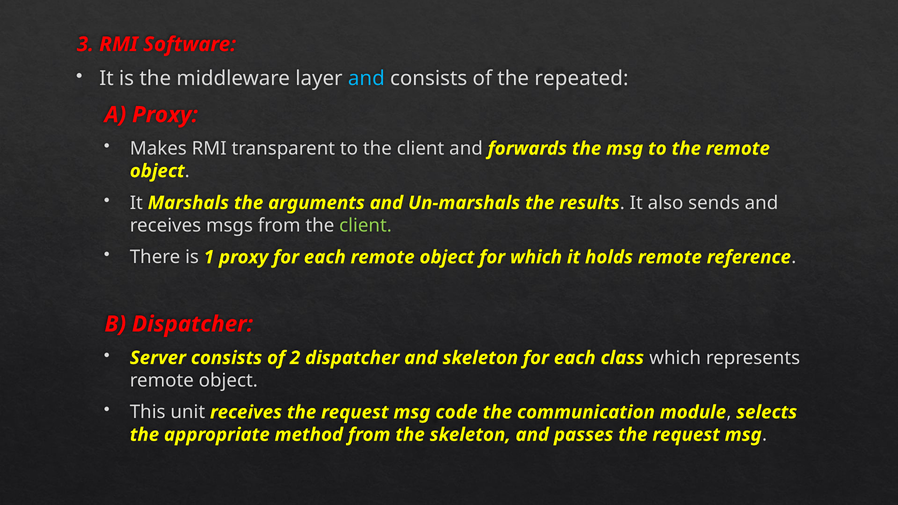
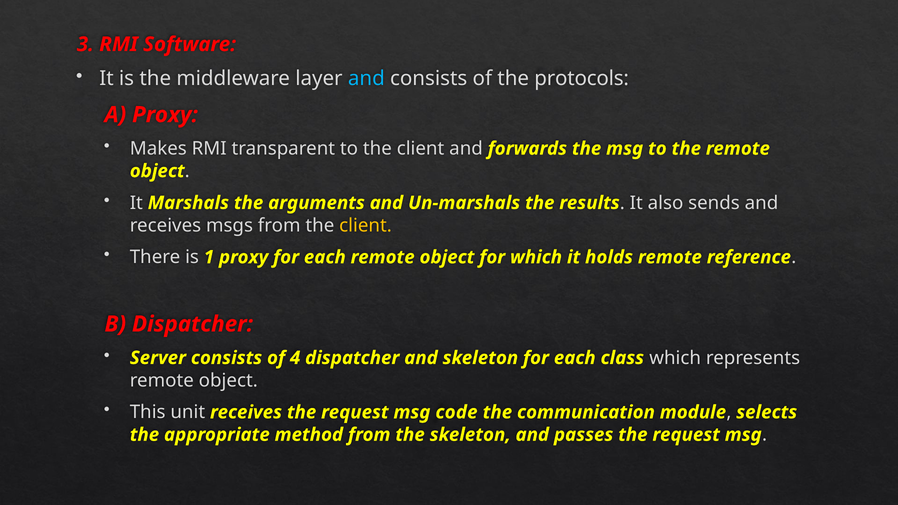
repeated: repeated -> protocols (582, 79)
client colour: light green -> yellow (366, 225)
2: 2 -> 4 (295, 358)
